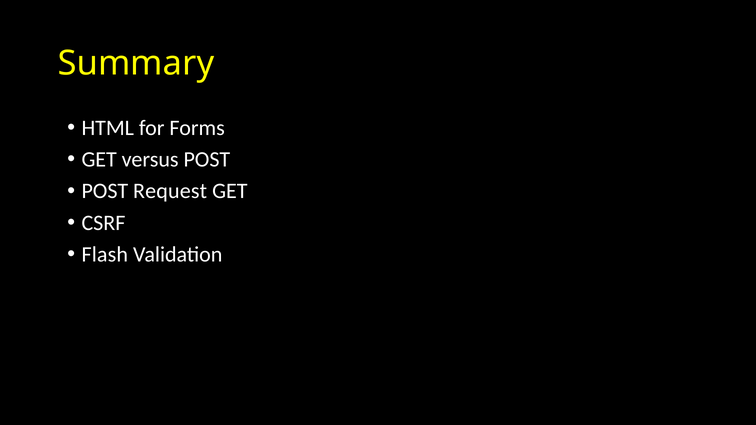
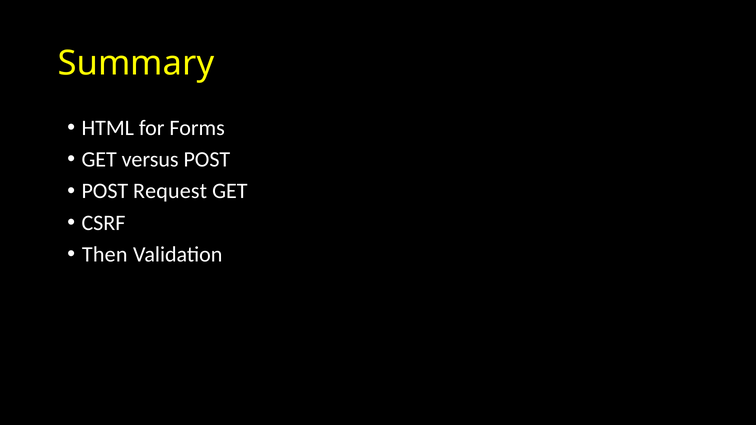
Flash: Flash -> Then (105, 255)
